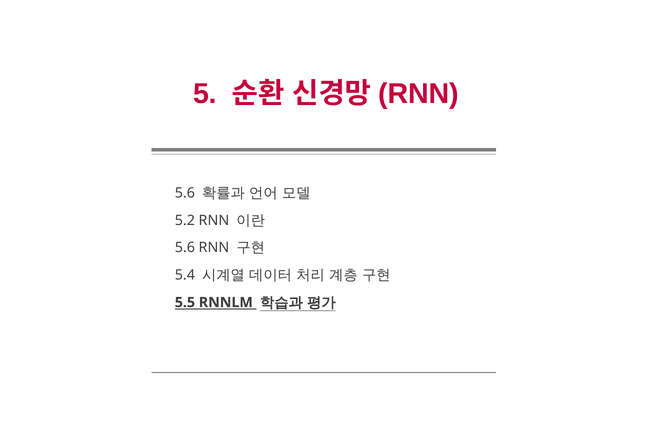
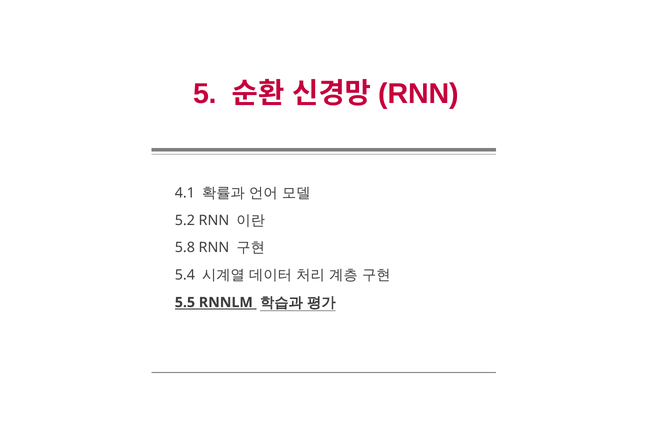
5.6: 5.6 -> 4.1 (185, 193)
5.6: 5.6 -> 5.8 (185, 248)
